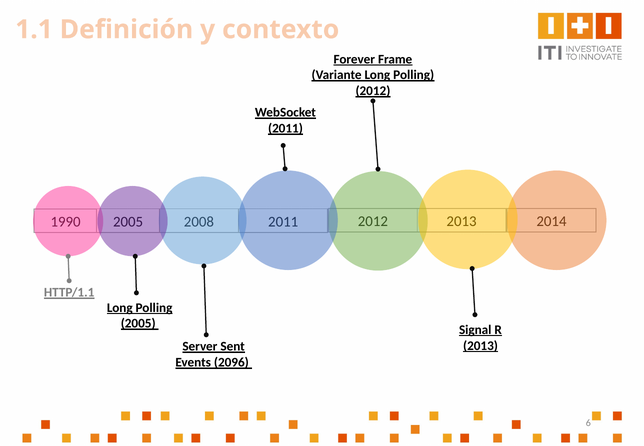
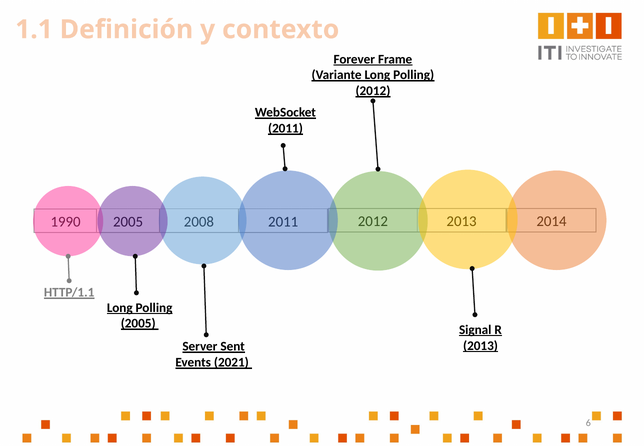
2096: 2096 -> 2021 (231, 362)
